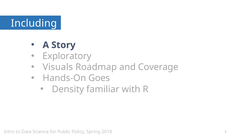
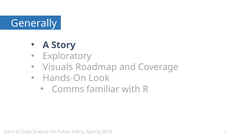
Including: Including -> Generally (34, 23)
Goes: Goes -> Look (99, 78)
Density: Density -> Comms (68, 89)
